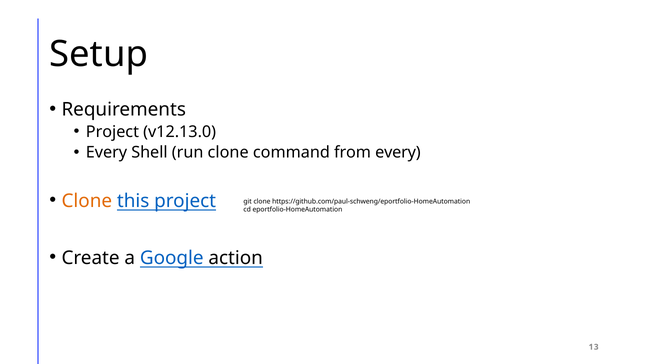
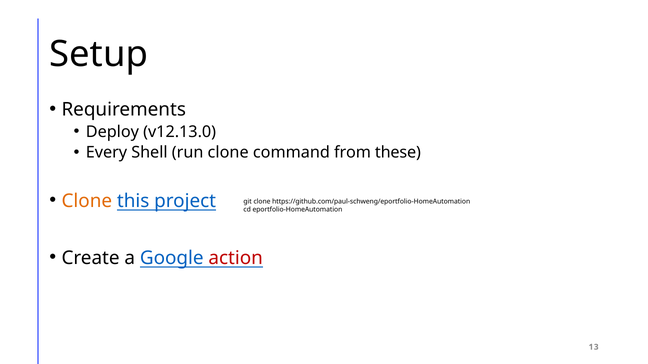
Project: Project -> Deploy (112, 132)
from every: every -> these (398, 153)
action colour: black -> red (236, 258)
